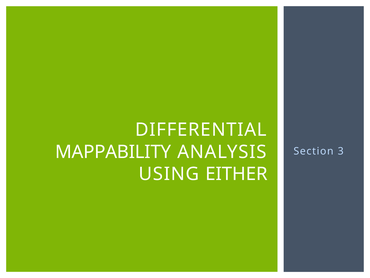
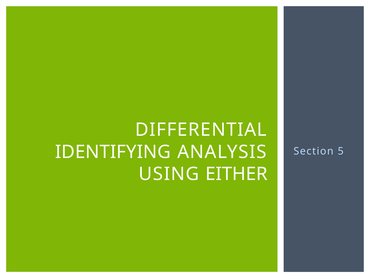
MAPPABILITY: MAPPABILITY -> IDENTIFYING (113, 152)
3: 3 -> 5 (341, 151)
